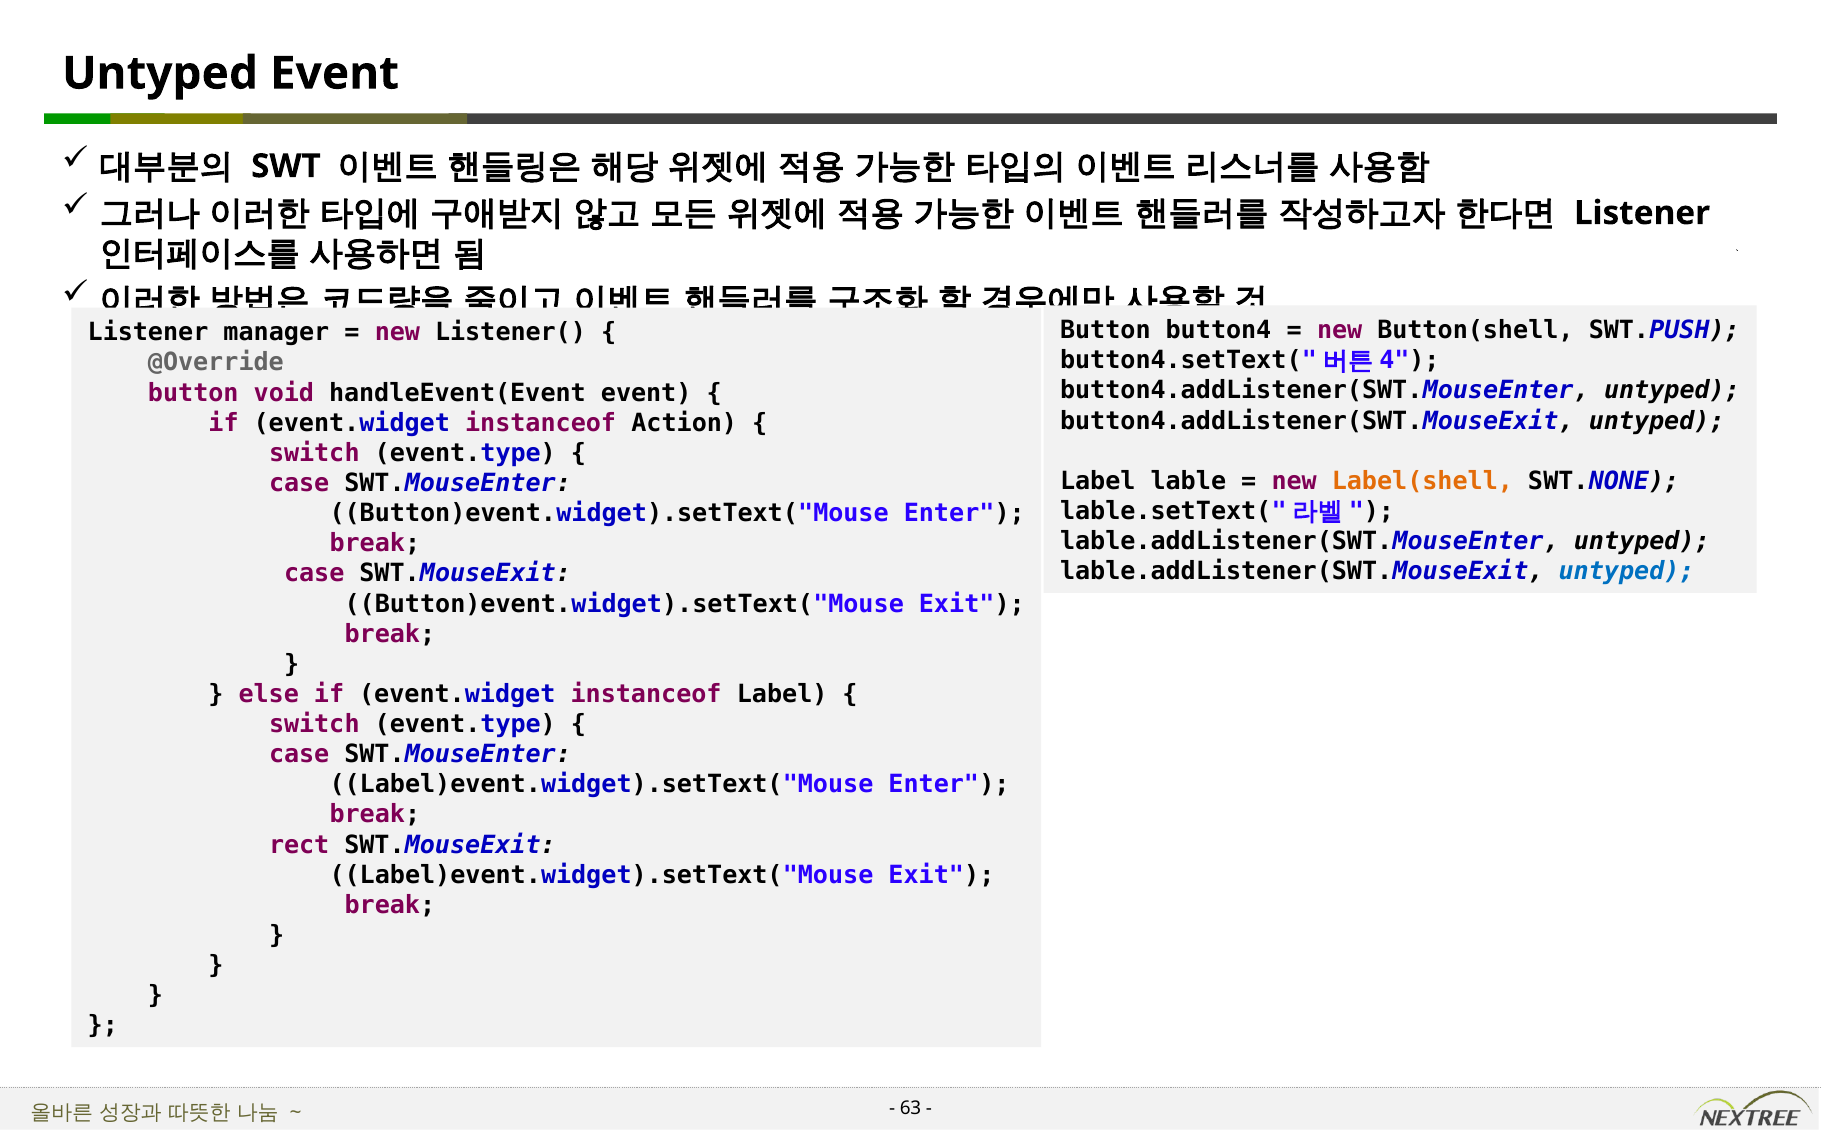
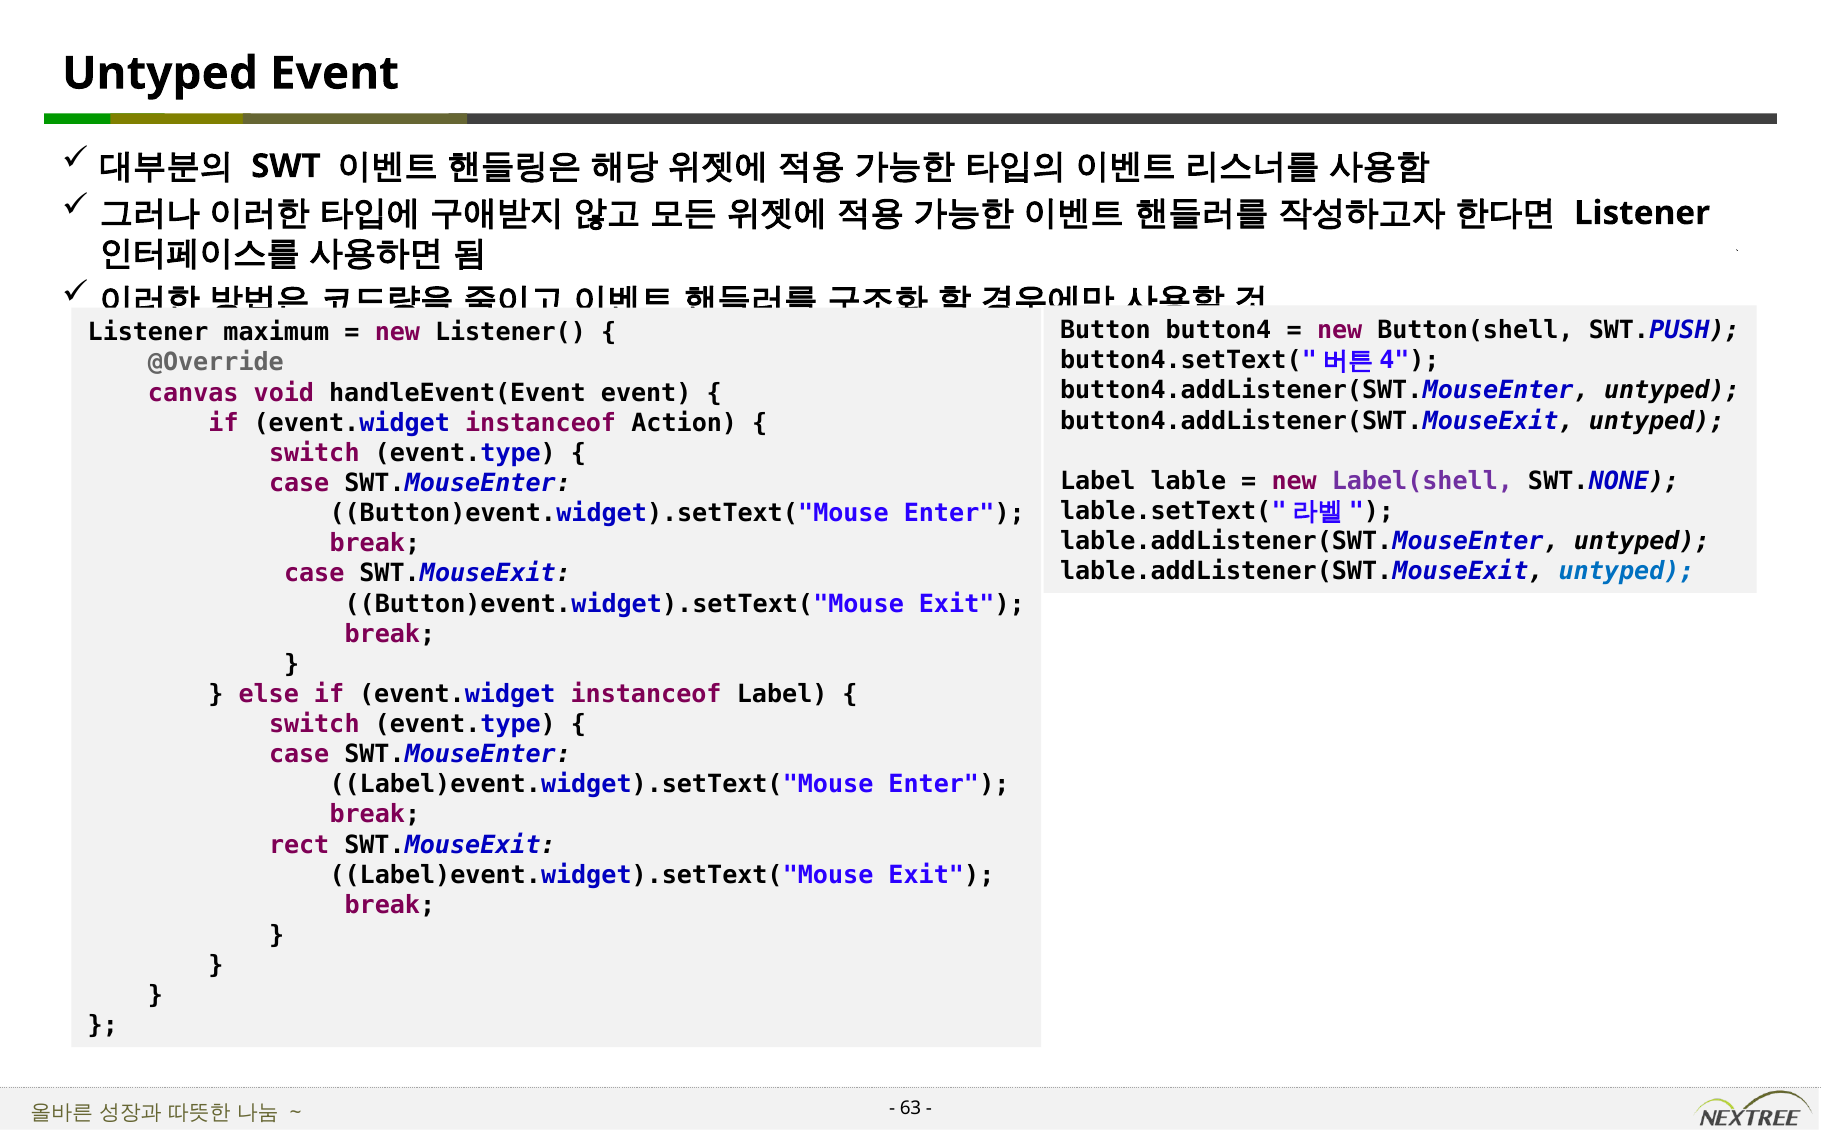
manager: manager -> maximum (276, 333)
button: button -> canvas (193, 393)
Label(shell colour: orange -> purple (1422, 481)
